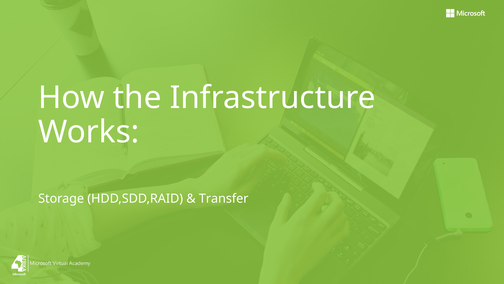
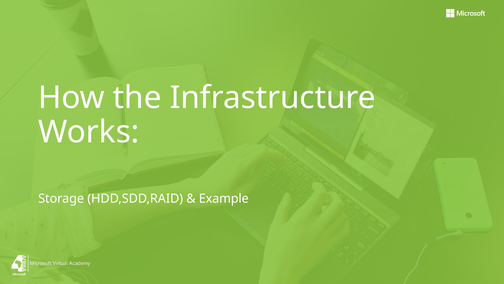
Transfer: Transfer -> Example (224, 198)
